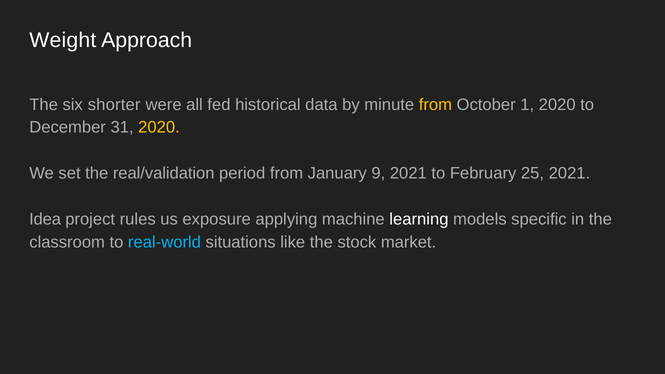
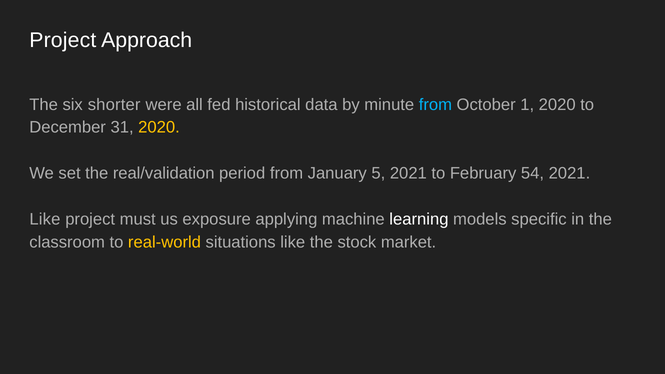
Weight: Weight -> Project (63, 40)
from colour: yellow -> light blue (435, 105)
9: 9 -> 5 (378, 173)
25: 25 -> 54 (533, 173)
Idea: Idea -> Like (45, 219)
rules: rules -> must (138, 219)
real-world colour: light blue -> yellow (164, 242)
